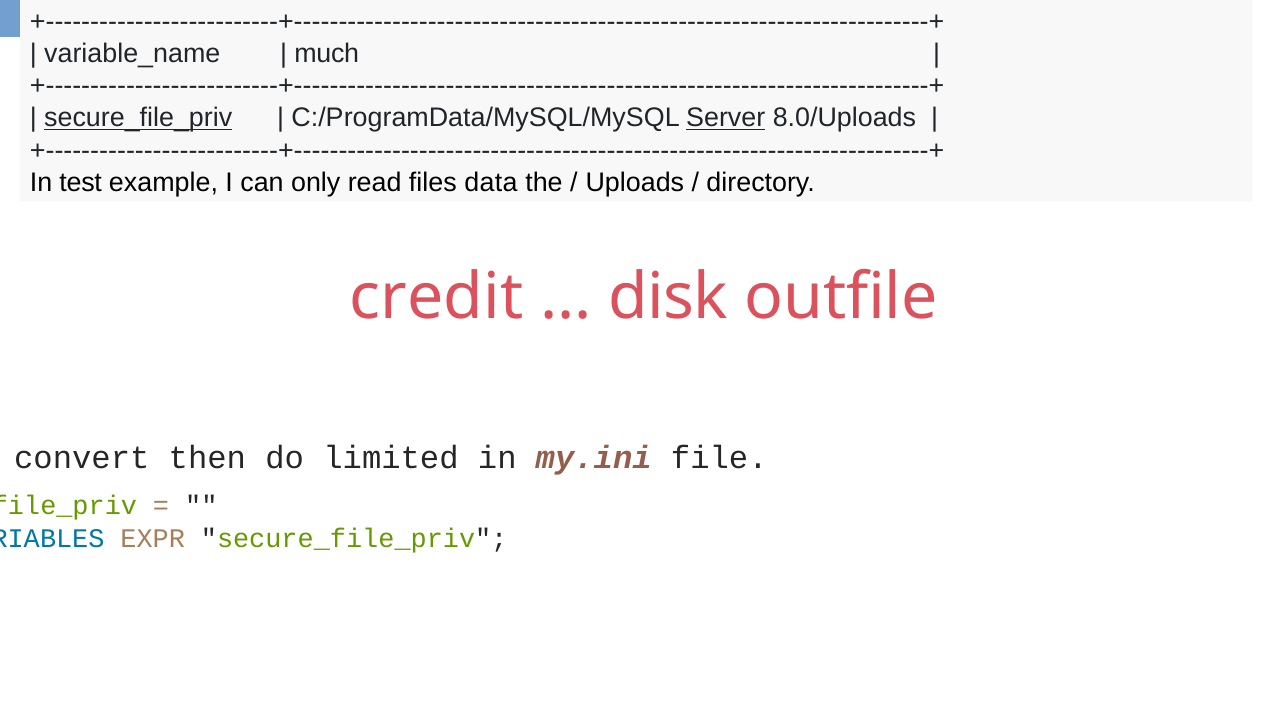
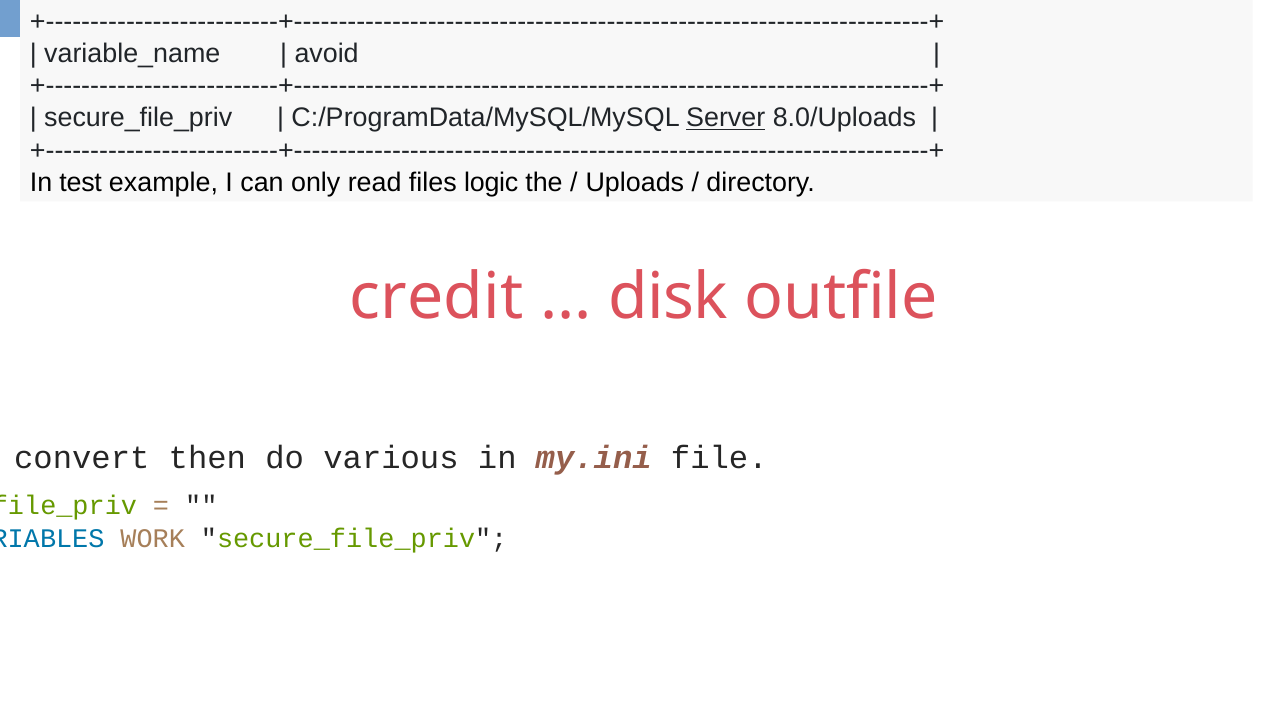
much: much -> avoid (327, 54)
secure_file_priv underline: present -> none (138, 118)
data: data -> logic (491, 183)
limited: limited -> various (391, 459)
EXPR: EXPR -> WORK (153, 539)
